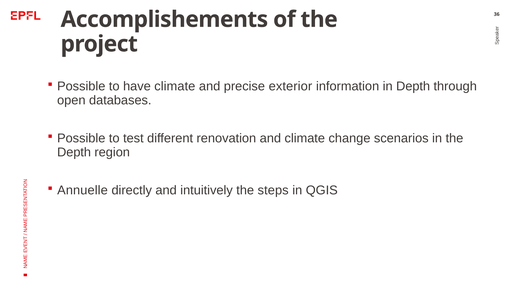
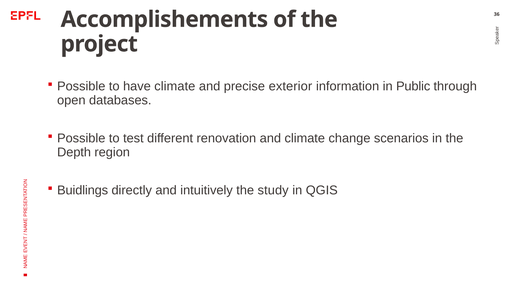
in Depth: Depth -> Public (413, 87)
Annuelle: Annuelle -> Buidlings (83, 191)
steps: steps -> study (273, 191)
